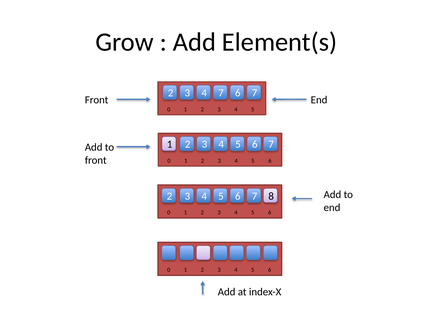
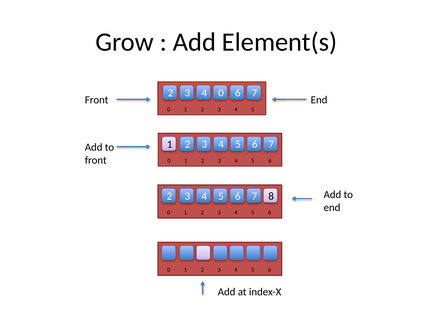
4 7: 7 -> 0 (221, 93)
